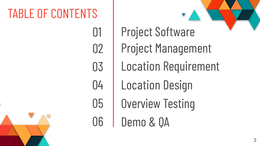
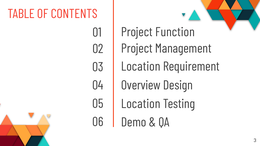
Software: Software -> Function (175, 32)
Location: Location -> Overview (141, 85)
Overview: Overview -> Location (141, 104)
